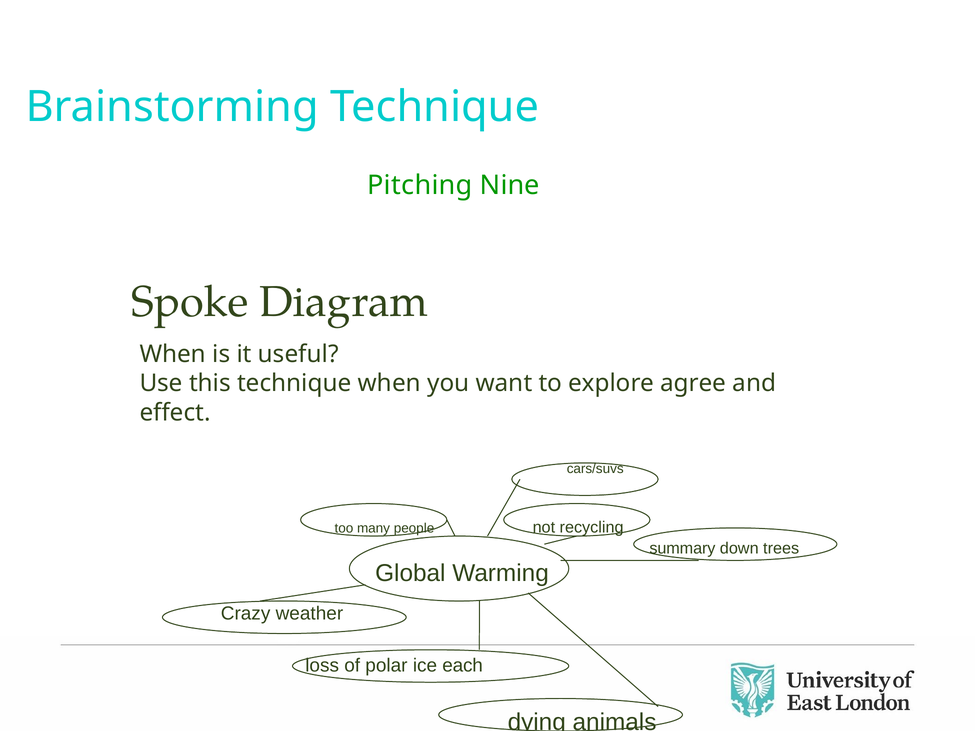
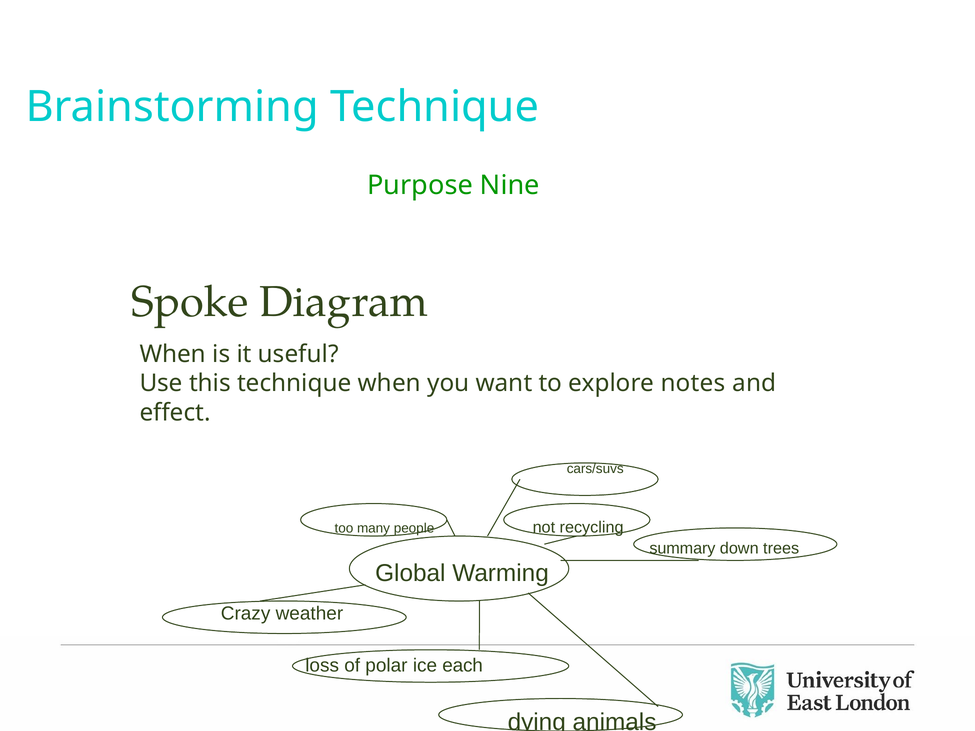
Pitching: Pitching -> Purpose (420, 185)
agree: agree -> notes (693, 383)
